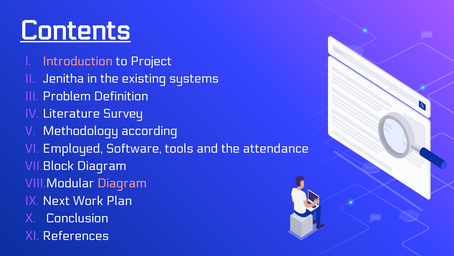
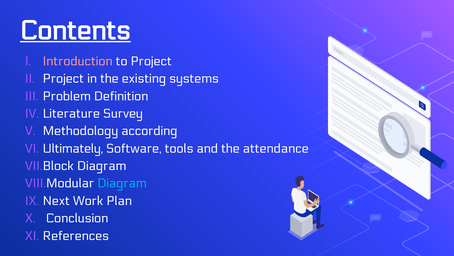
Jenitha: Jenitha -> Project (63, 79)
Employed: Employed -> Ultimately (73, 148)
Diagram colour: pink -> light blue (122, 183)
